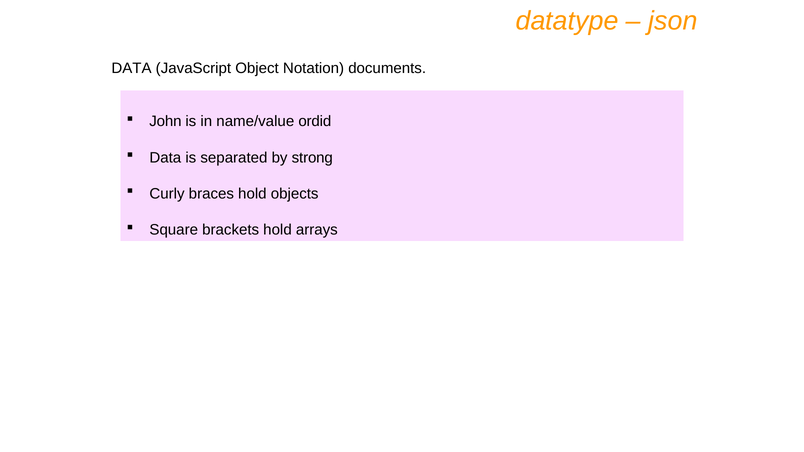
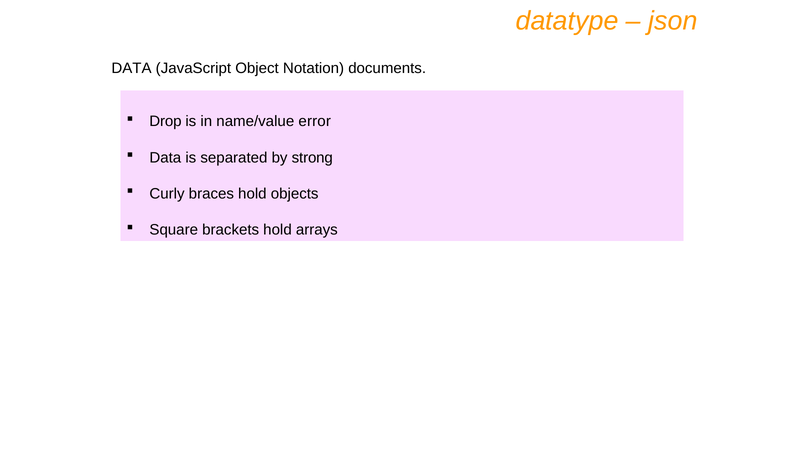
John: John -> Drop (165, 122)
ordid: ordid -> error (315, 122)
